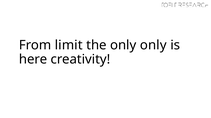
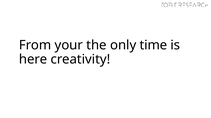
limit: limit -> your (69, 45)
only only: only -> time (153, 45)
